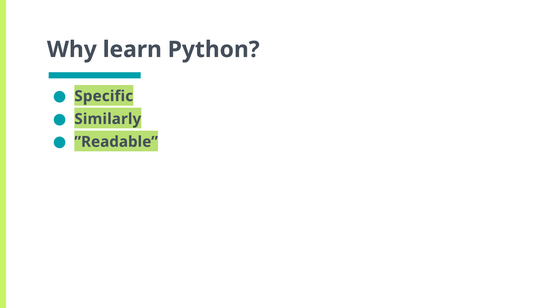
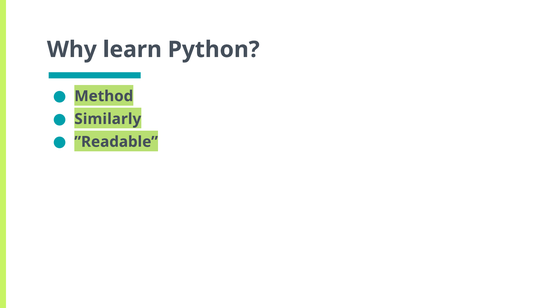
Specific: Specific -> Method (104, 96)
